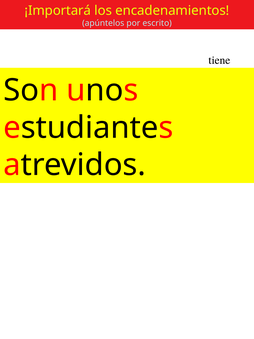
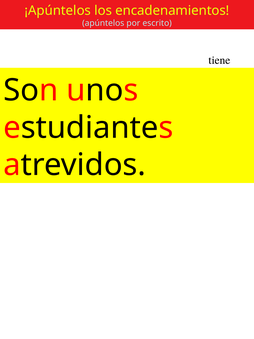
¡Importará: ¡Importará -> ¡Apúntelos (58, 10)
